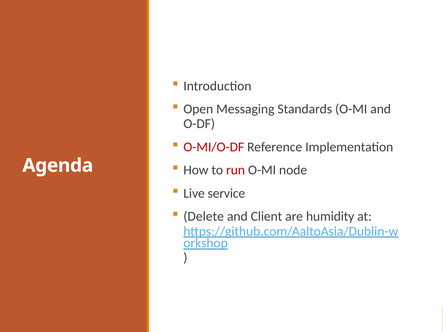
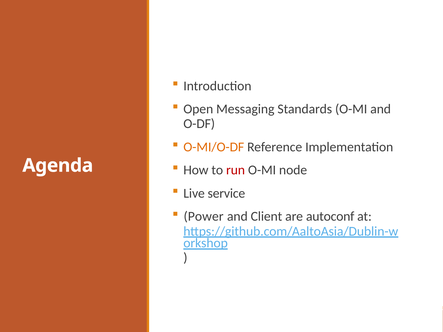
O-MI/O-DF colour: red -> orange (214, 147)
Delete: Delete -> Power (204, 217)
humidity: humidity -> autoconf (330, 217)
